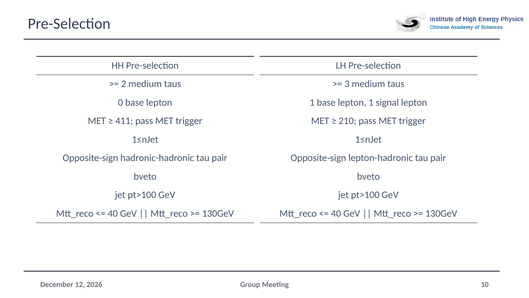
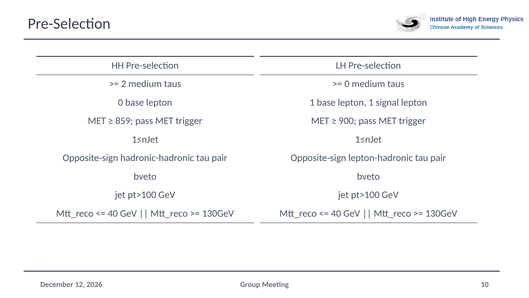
3: 3 -> 0 (347, 84)
411: 411 -> 859 (124, 121)
210: 210 -> 900 (348, 121)
